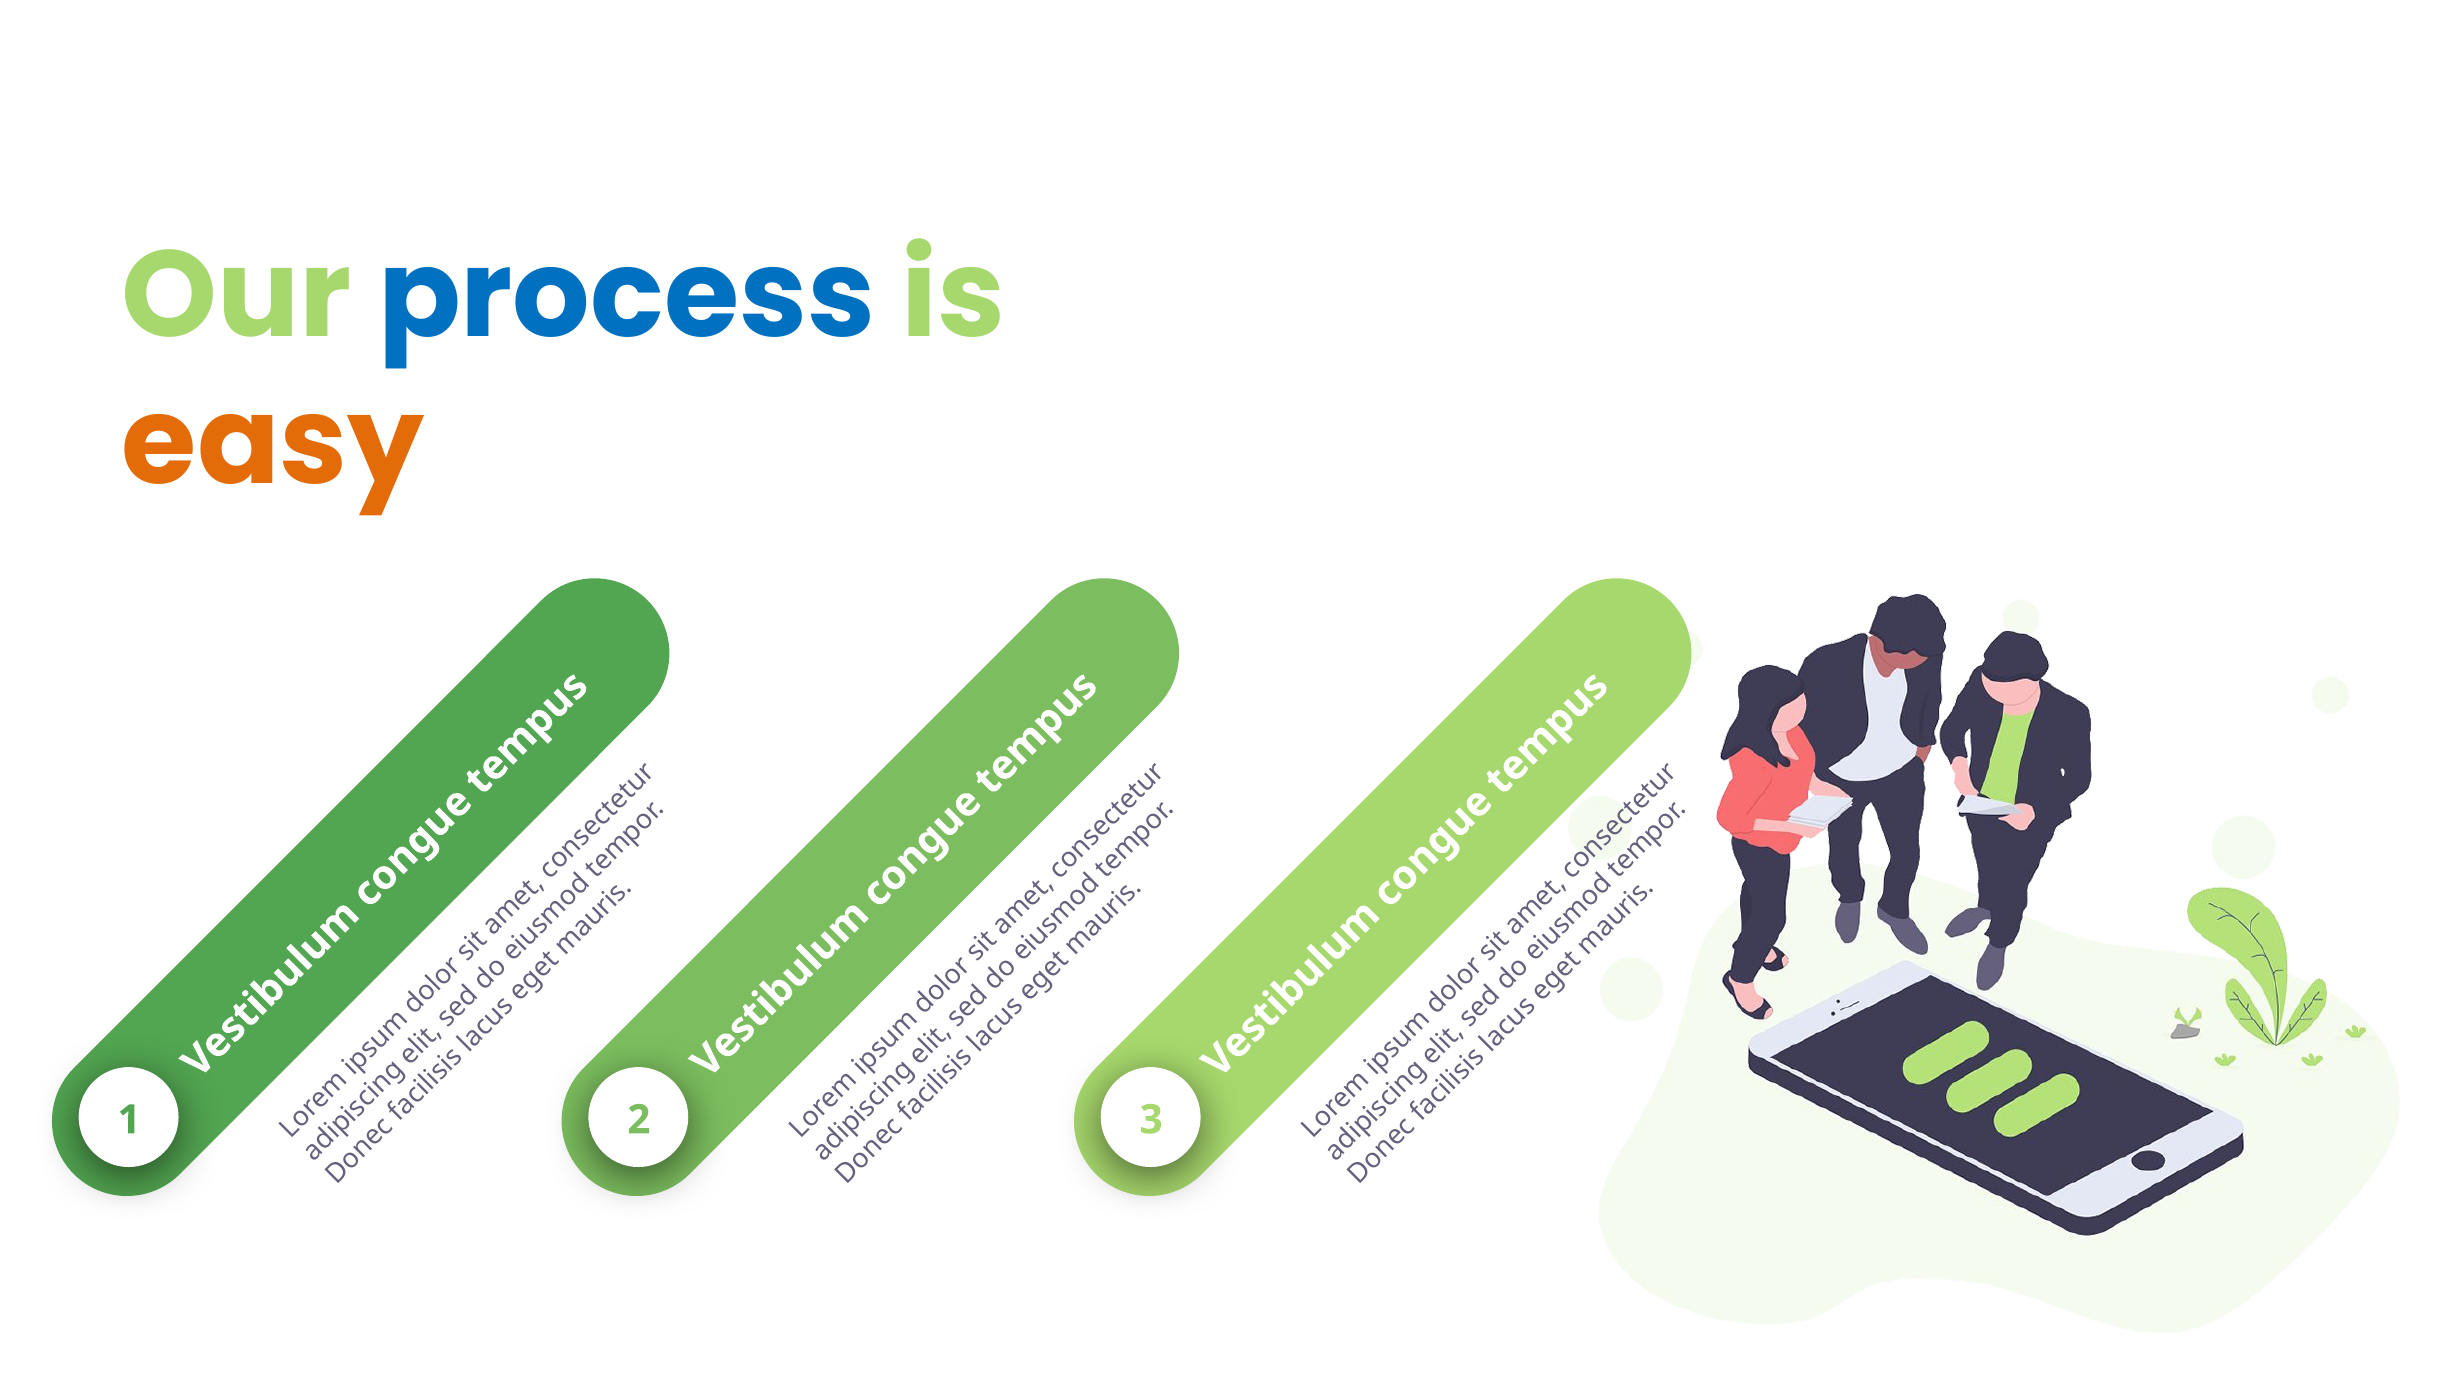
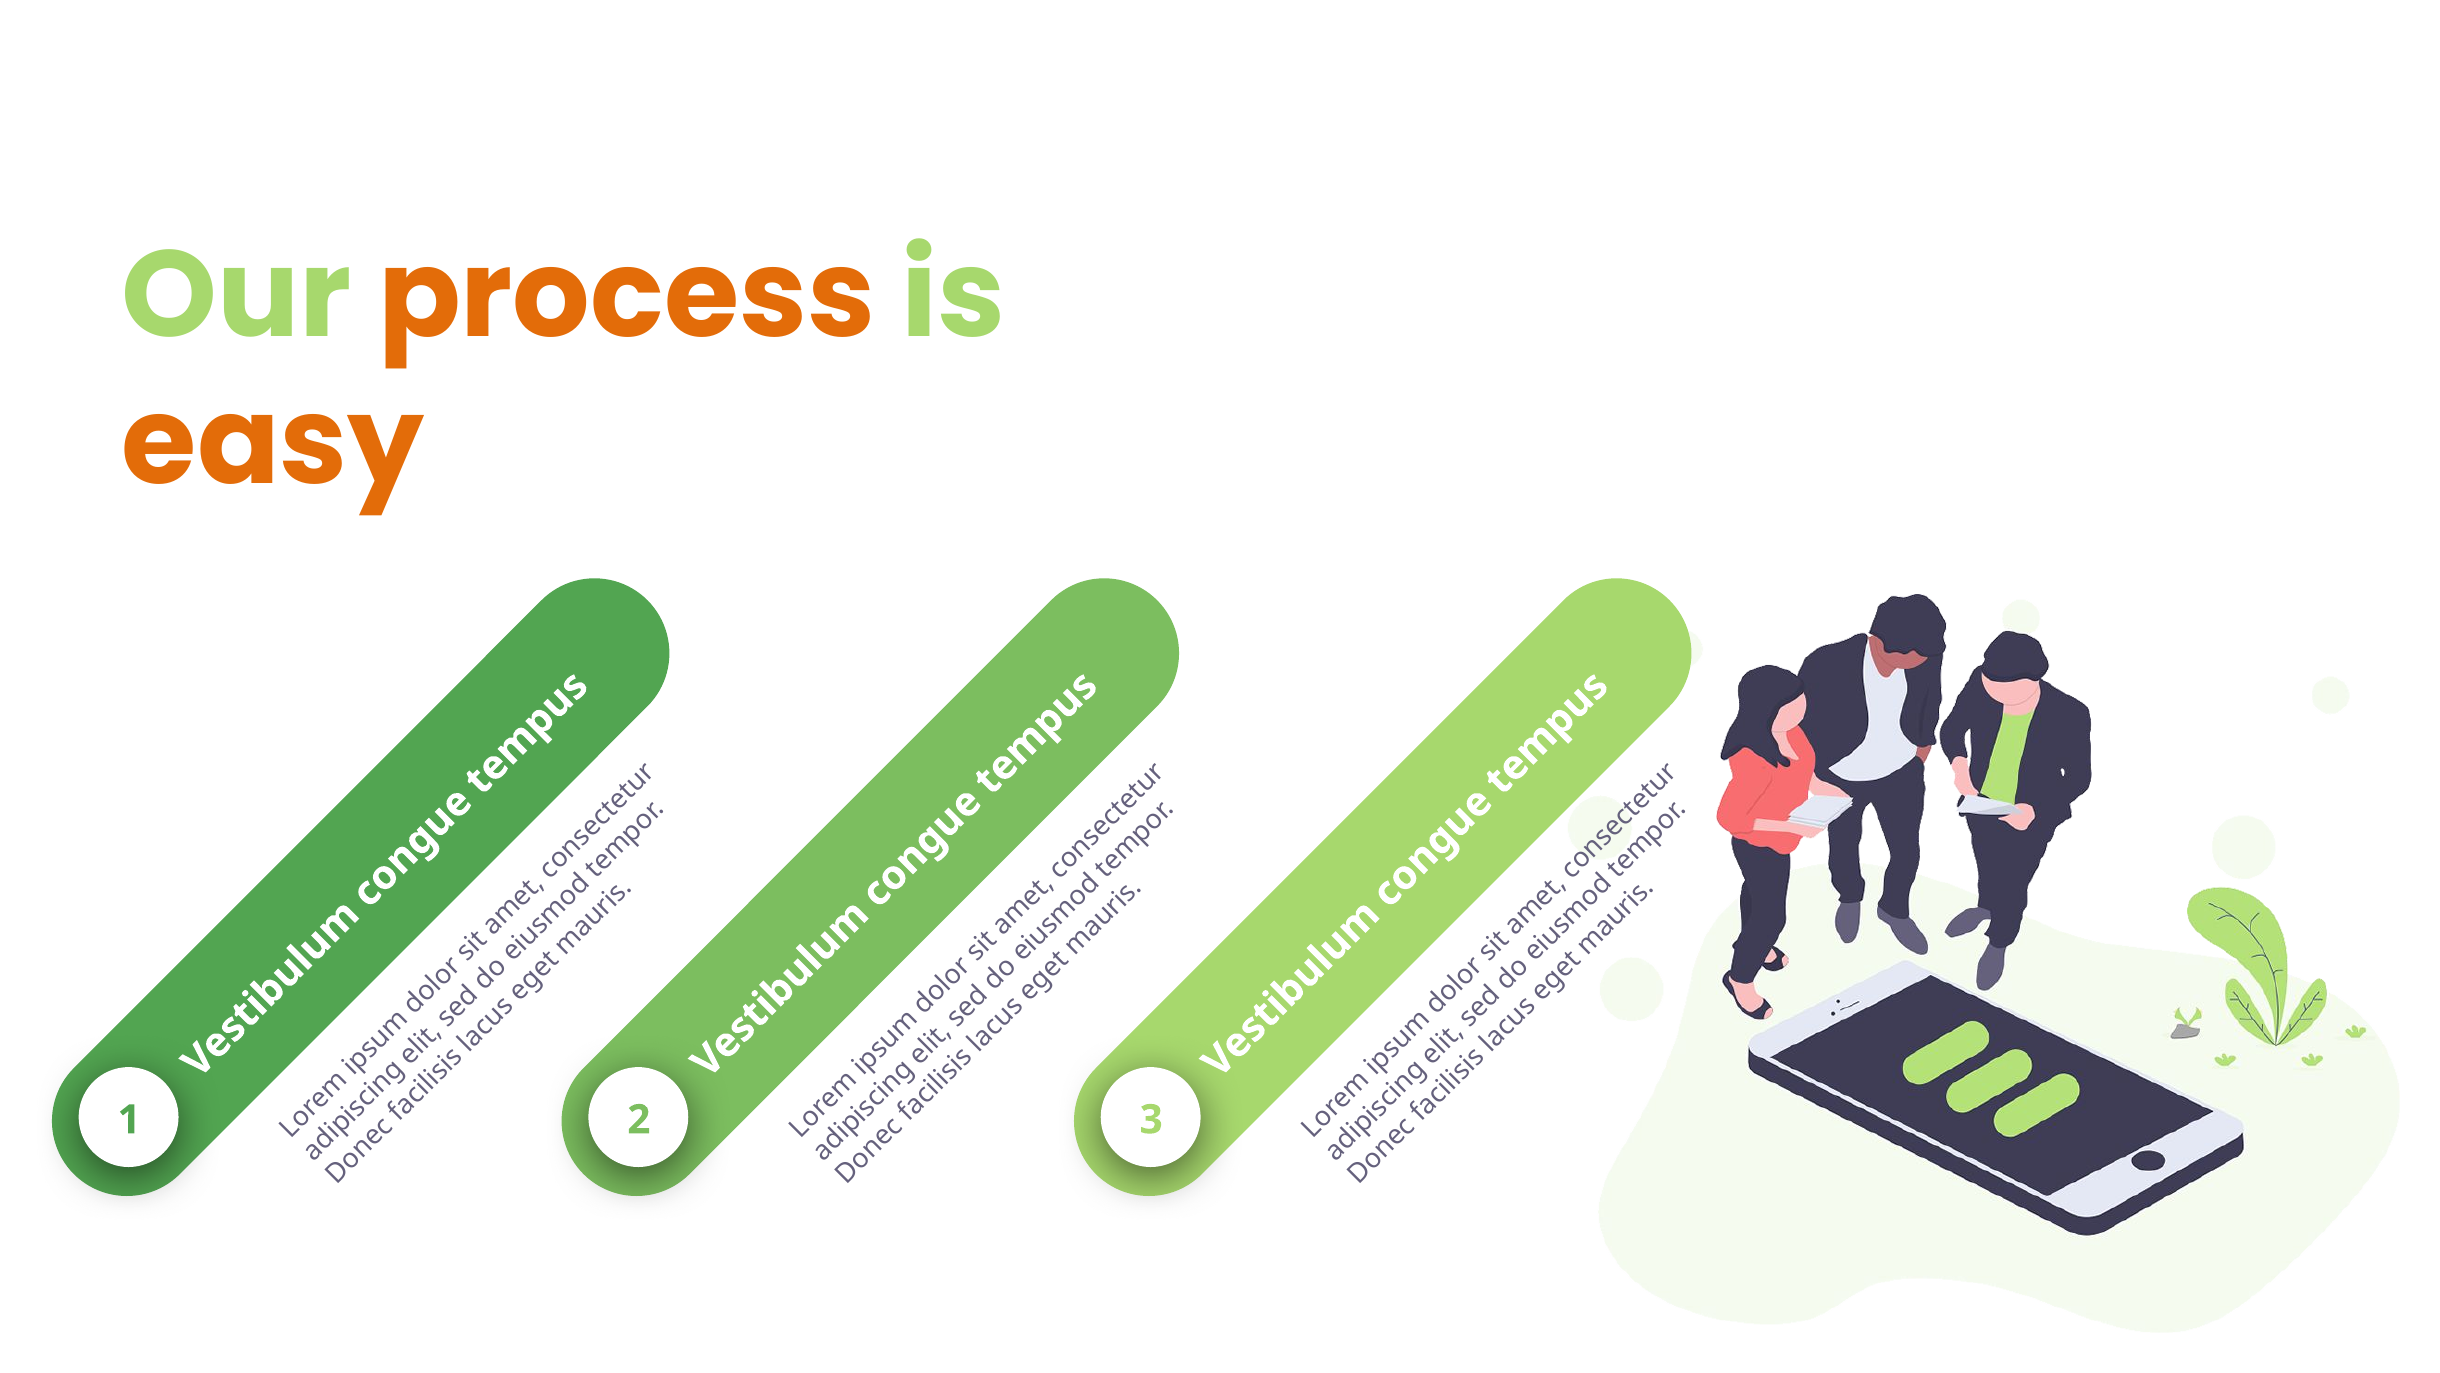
process colour: blue -> orange (627, 296)
